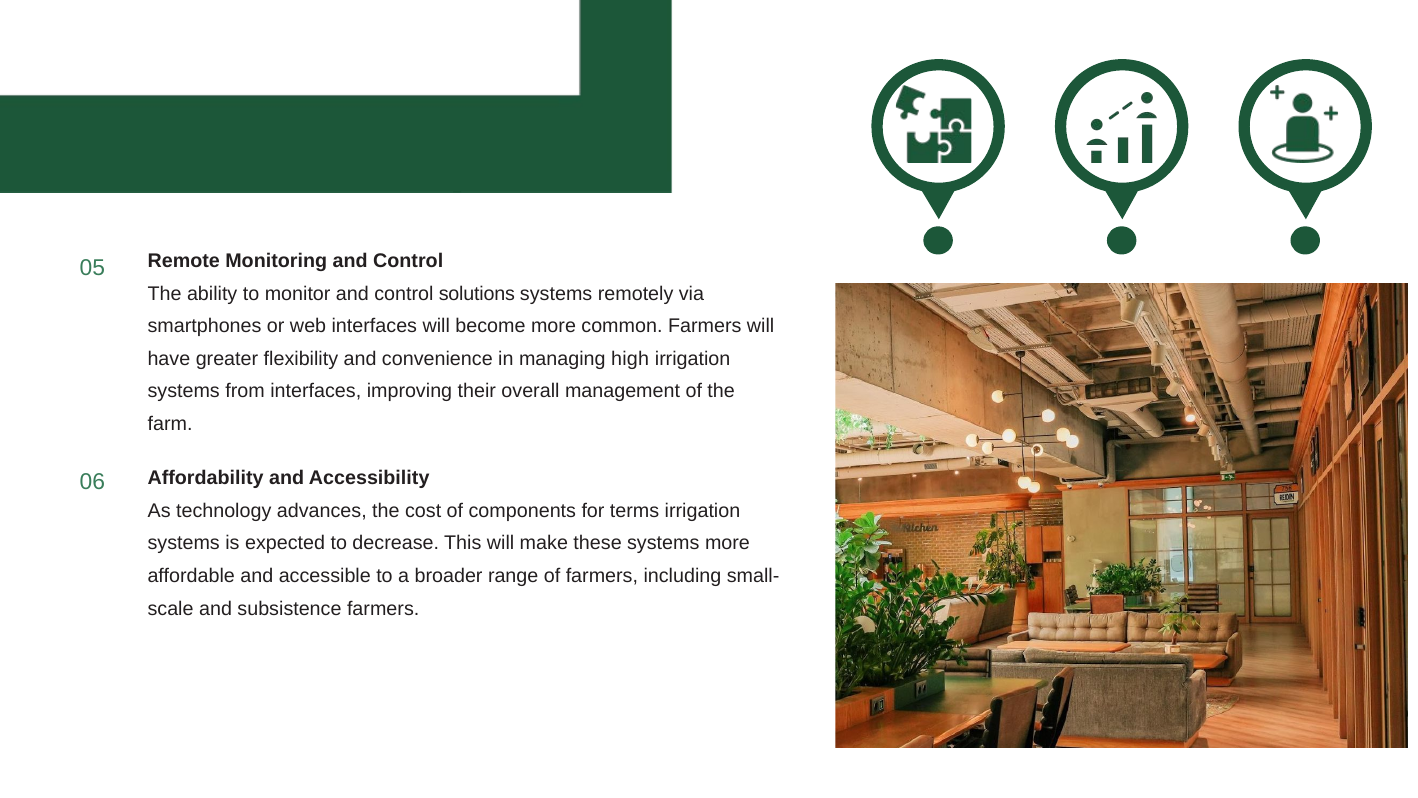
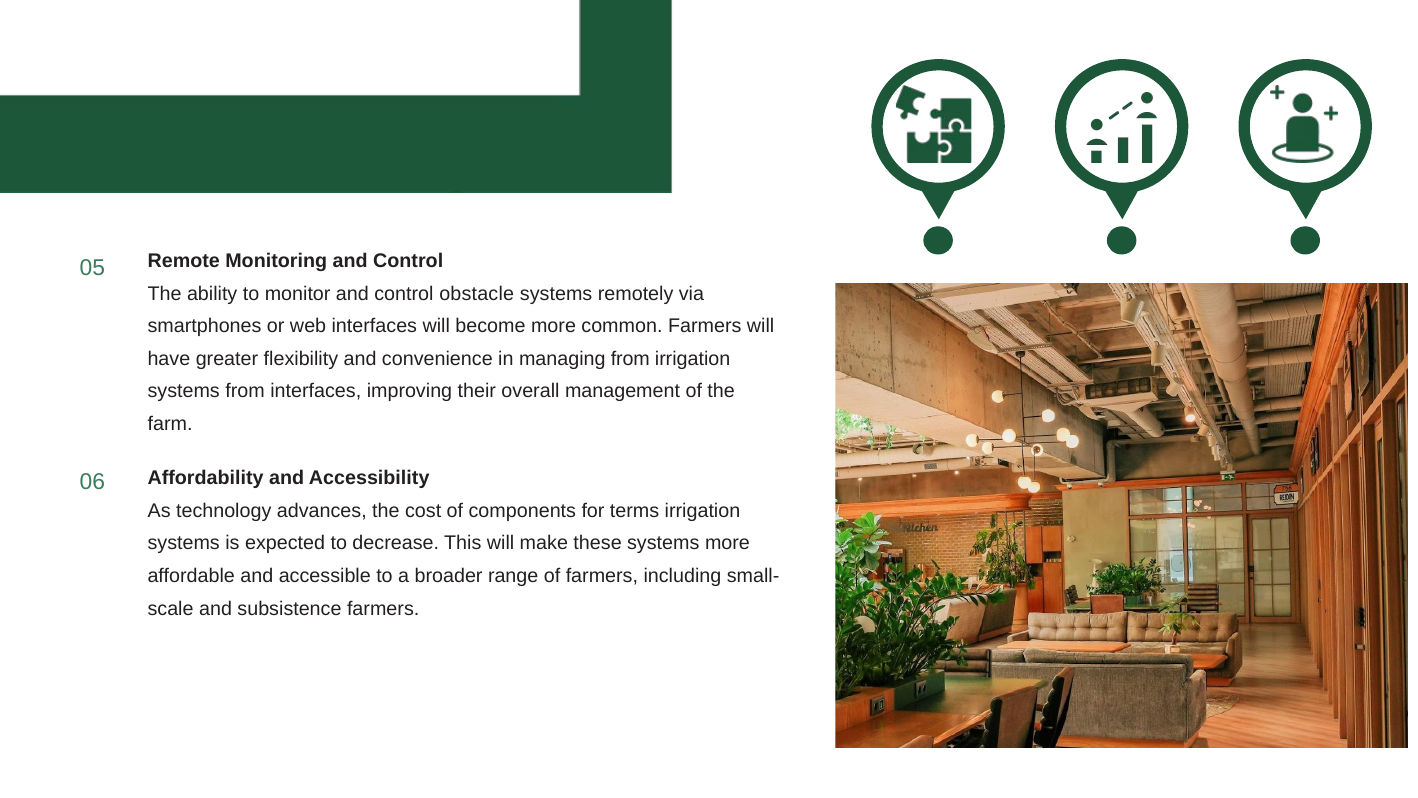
solutions: solutions -> obstacle (477, 293)
managing high: high -> from (630, 359)
